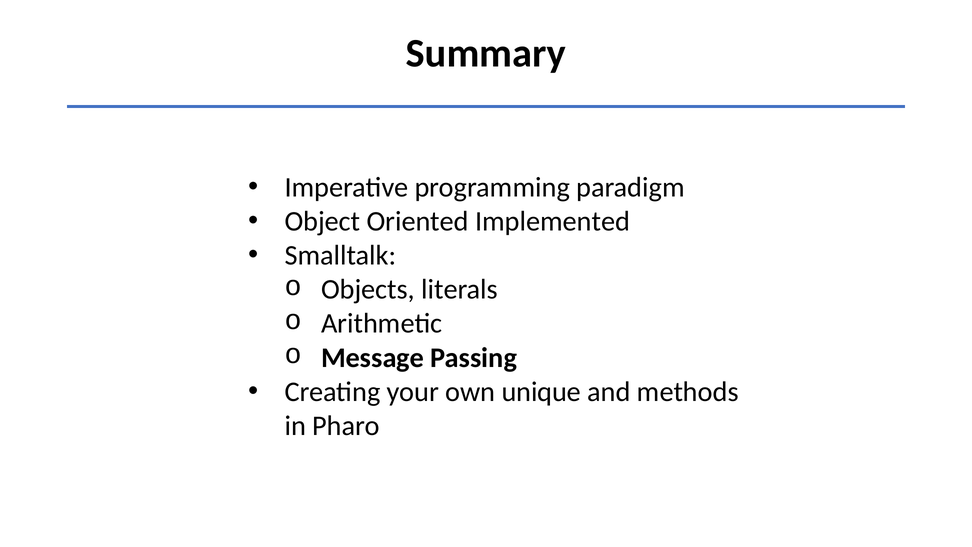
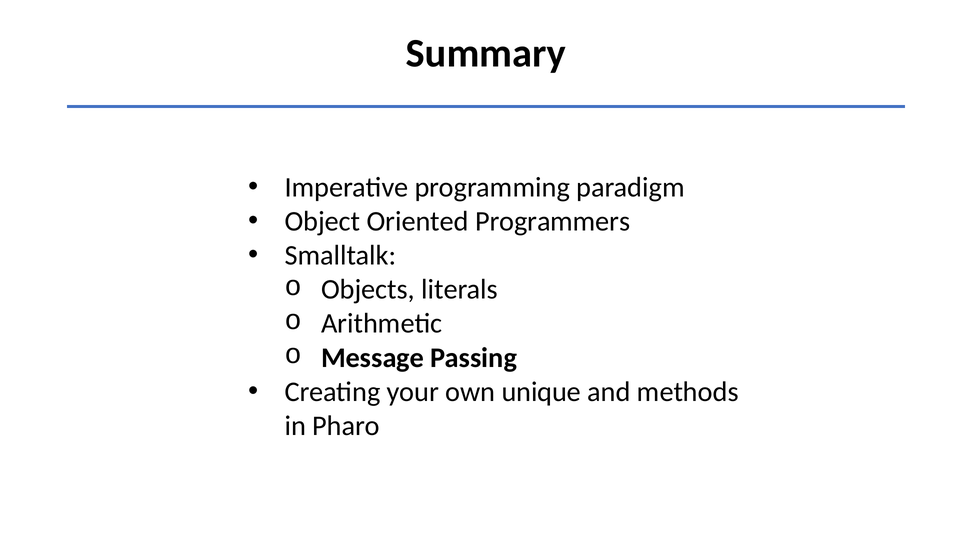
Implemented: Implemented -> Programmers (553, 221)
